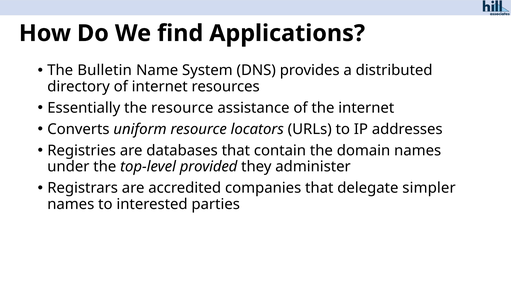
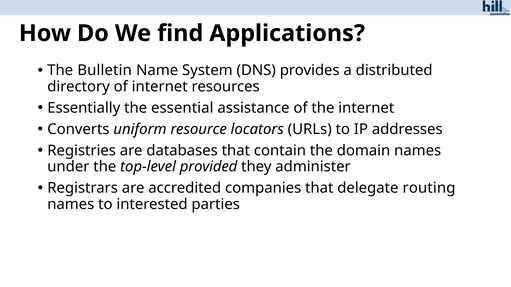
the resource: resource -> essential (182, 108)
simpler: simpler -> routing (429, 188)
